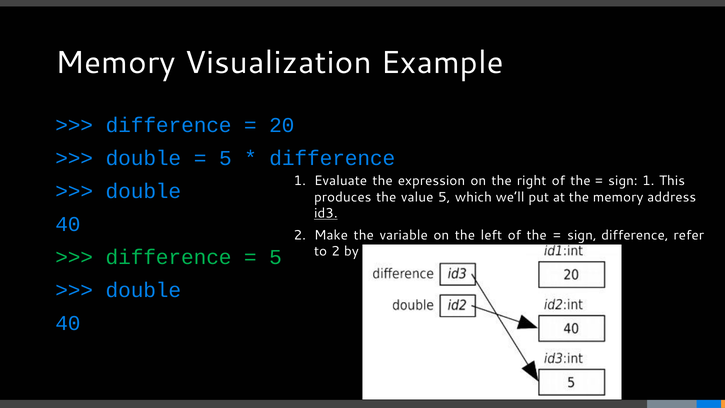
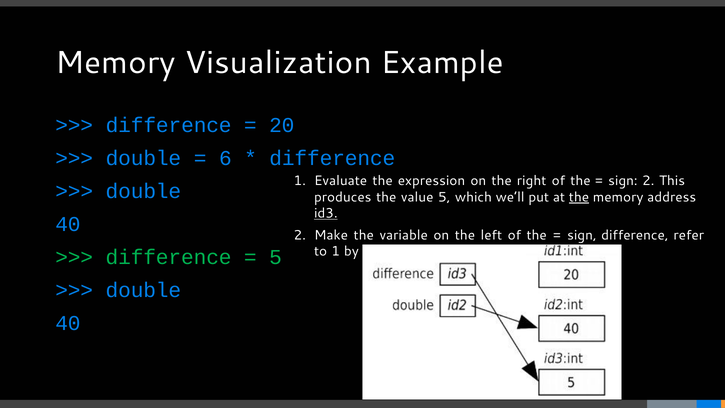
5: 5 -> 6 (225, 158)
sign 1: 1 -> 2 (648, 181)
the underline: none -> present (579, 197)
to 2: 2 -> 1 (336, 251)
